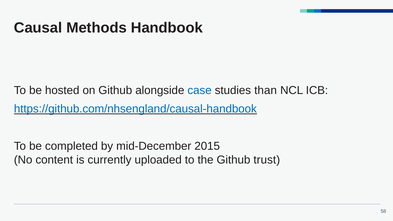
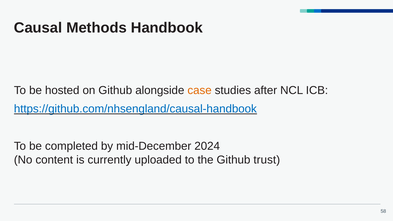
case colour: blue -> orange (200, 90)
than: than -> after (266, 90)
2015: 2015 -> 2024 (207, 146)
